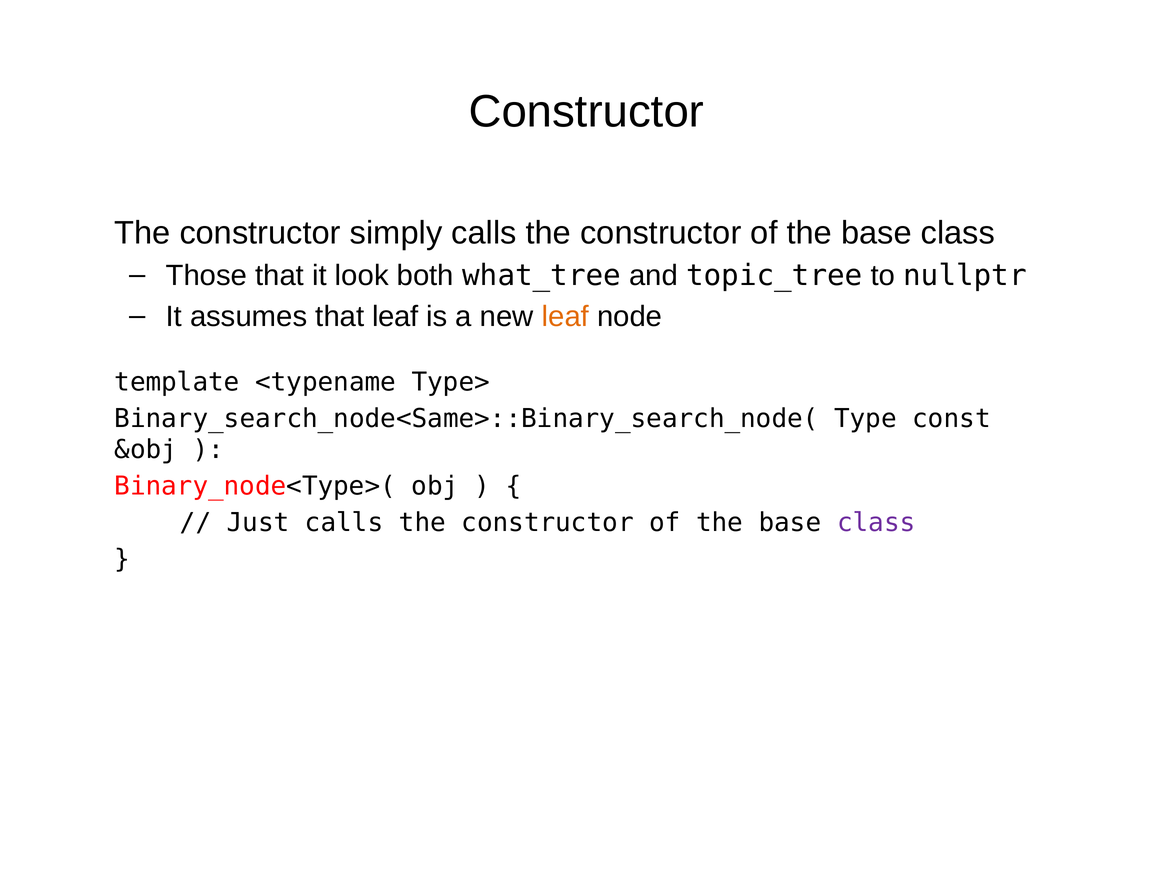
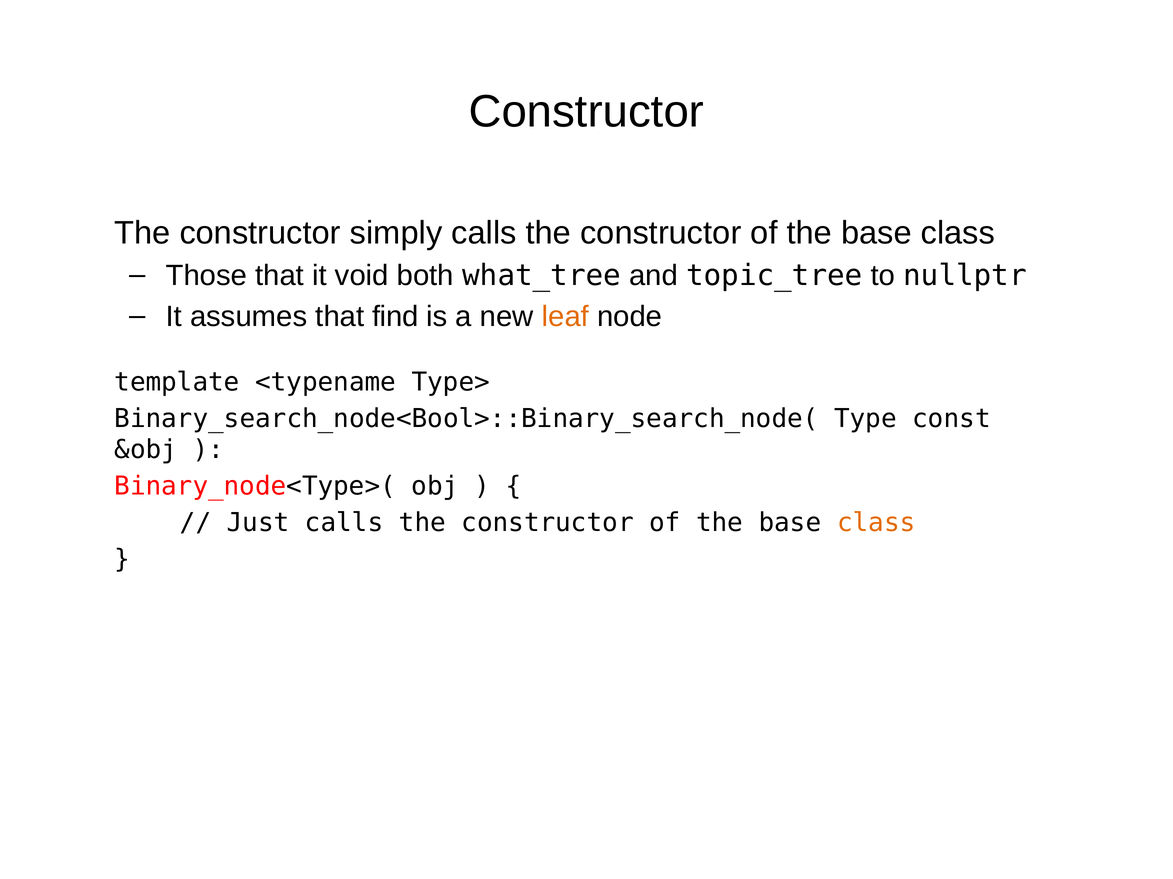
look: look -> void (362, 276)
that leaf: leaf -> find (395, 317)
Binary_search_node<Same>::Binary_search_node(: Binary_search_node<Same>::Binary_search_node( -> Binary_search_node<Bool>::Binary_search_node( (466, 419)
class colour: purple -> orange (876, 523)
